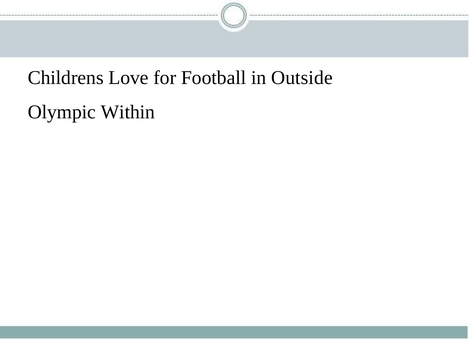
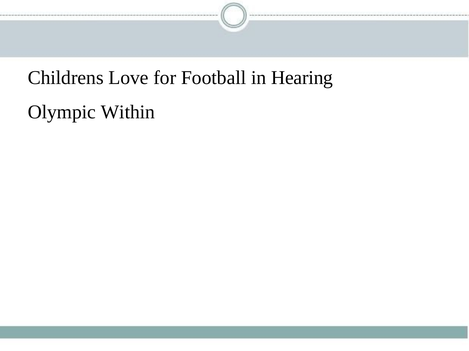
Outside: Outside -> Hearing (302, 78)
